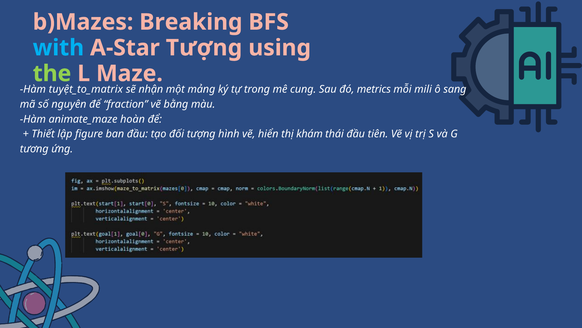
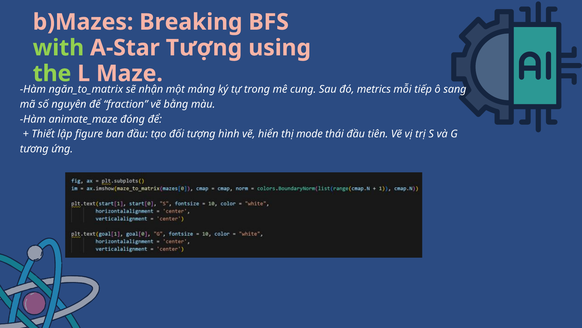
with colour: light blue -> light green (58, 48)
tuyệt_to_matrix: tuyệt_to_matrix -> ngăn_to_matrix (86, 89)
mili: mili -> tiếp (423, 89)
hoàn: hoàn -> đóng (133, 119)
khám: khám -> mode (310, 134)
